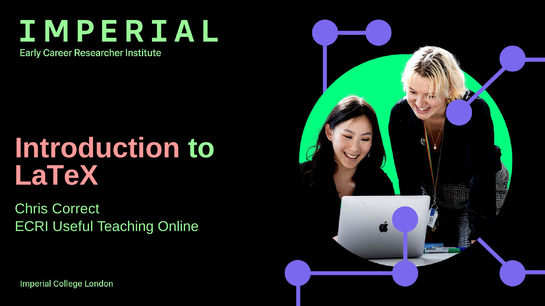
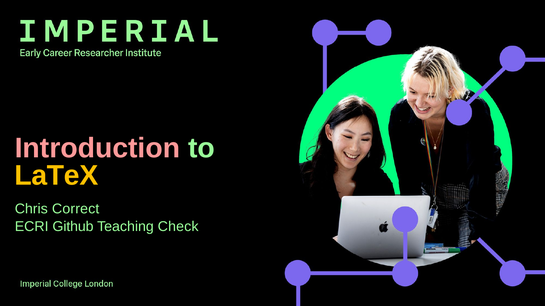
LaTeX colour: pink -> yellow (56, 176)
Useful: Useful -> Github (73, 227)
Online: Online -> Check (178, 227)
